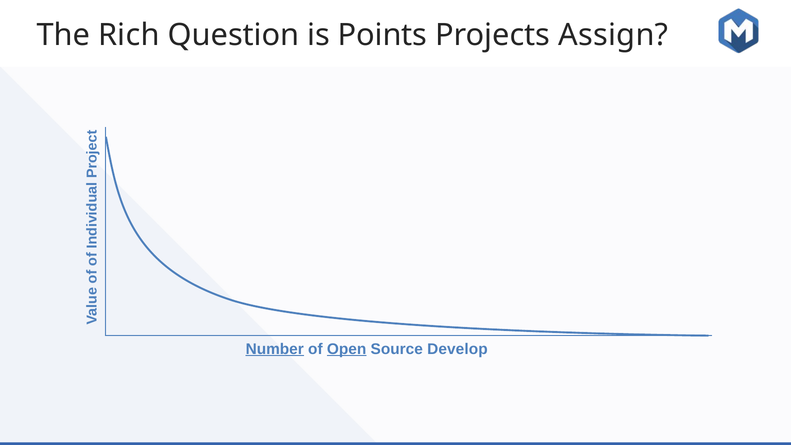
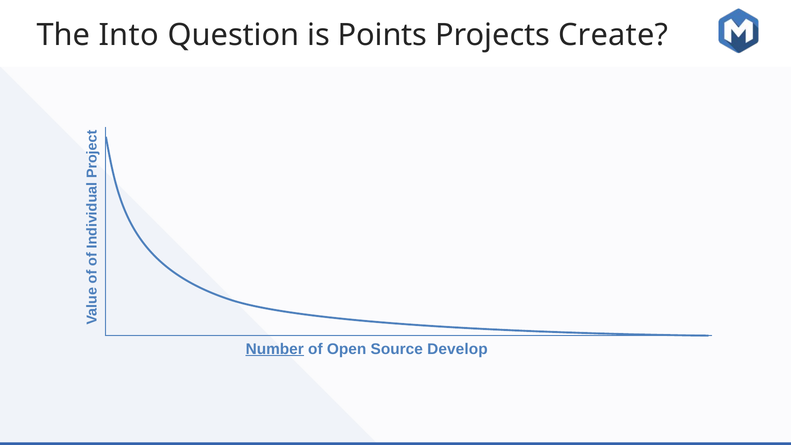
Rich: Rich -> Into (129, 35)
Assign: Assign -> Create (613, 35)
Open underline: present -> none (347, 349)
